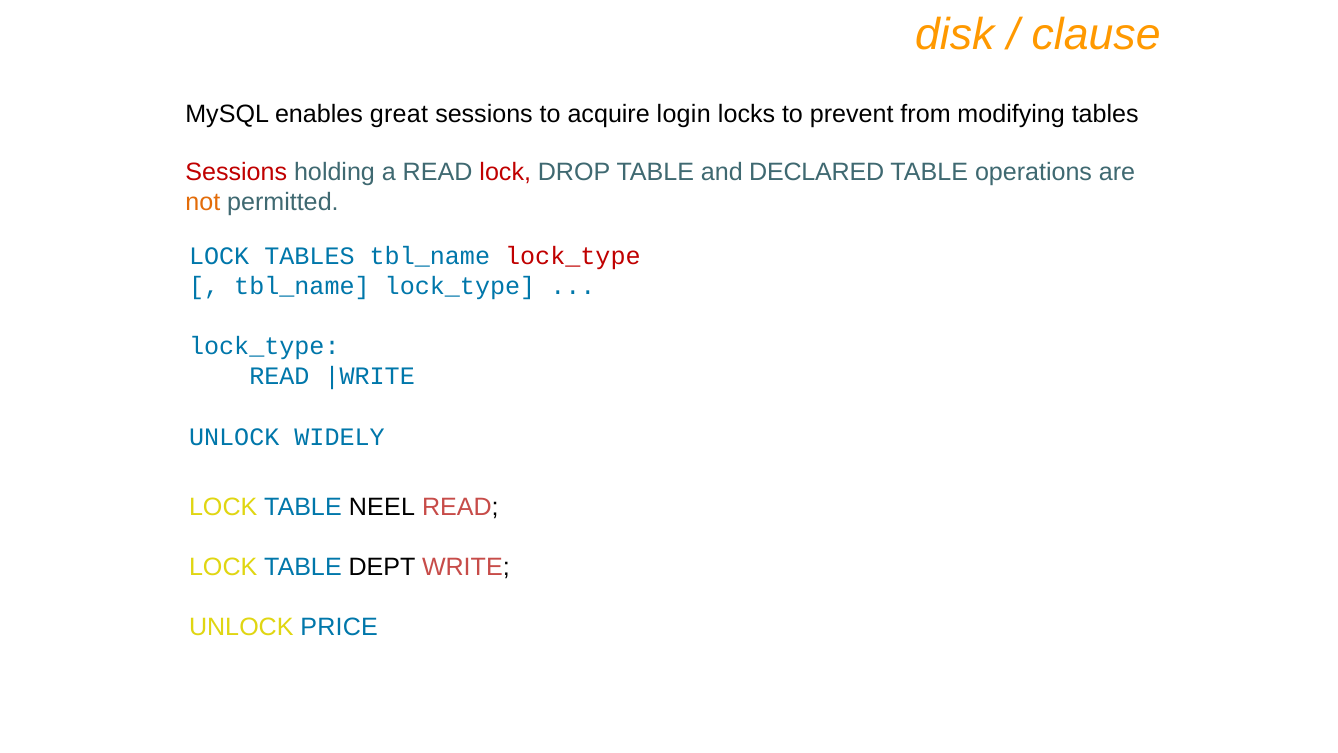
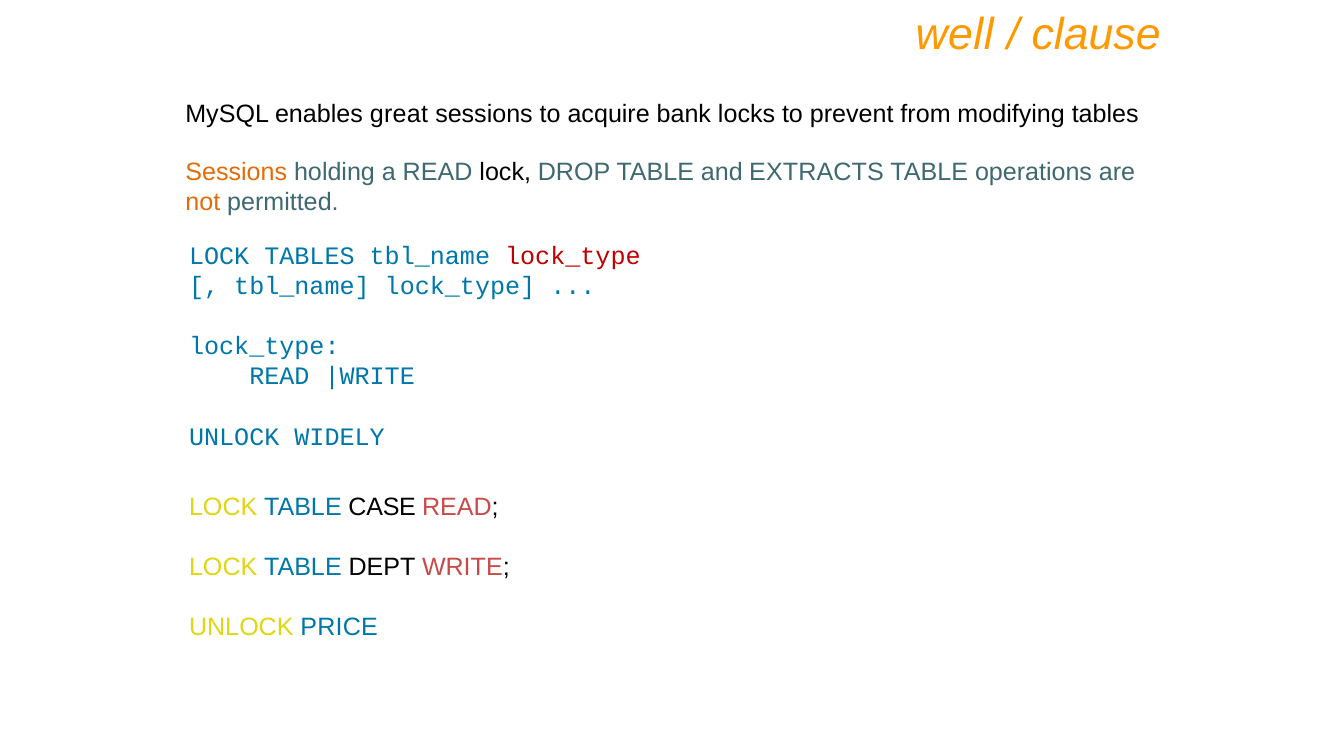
disk: disk -> well (955, 35)
login: login -> bank (684, 114)
Sessions colour: red -> orange (236, 172)
lock colour: red -> black (505, 172)
DECLARED: DECLARED -> EXTRACTS (816, 172)
NEEL: NEEL -> CASE (382, 507)
